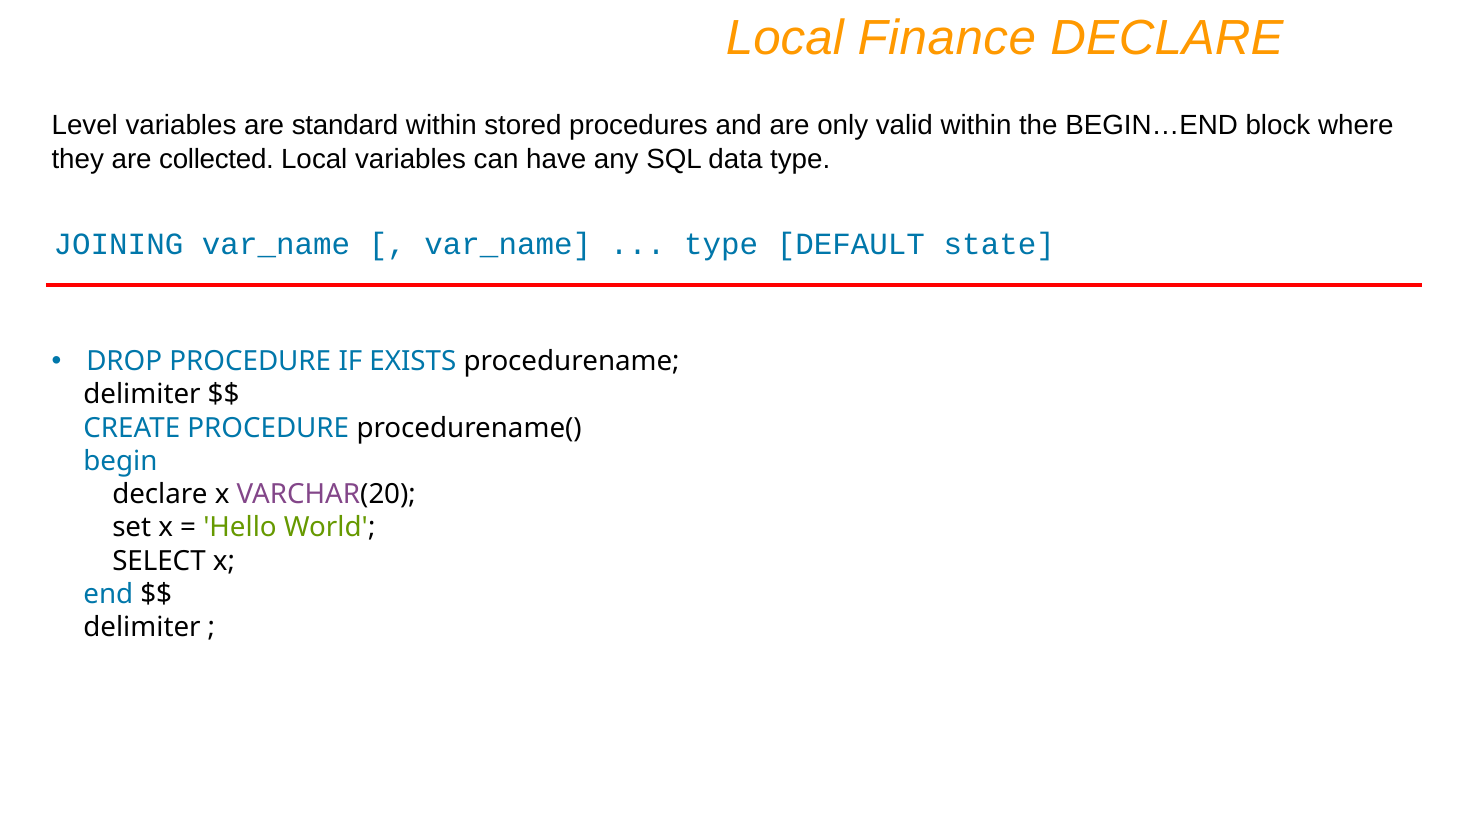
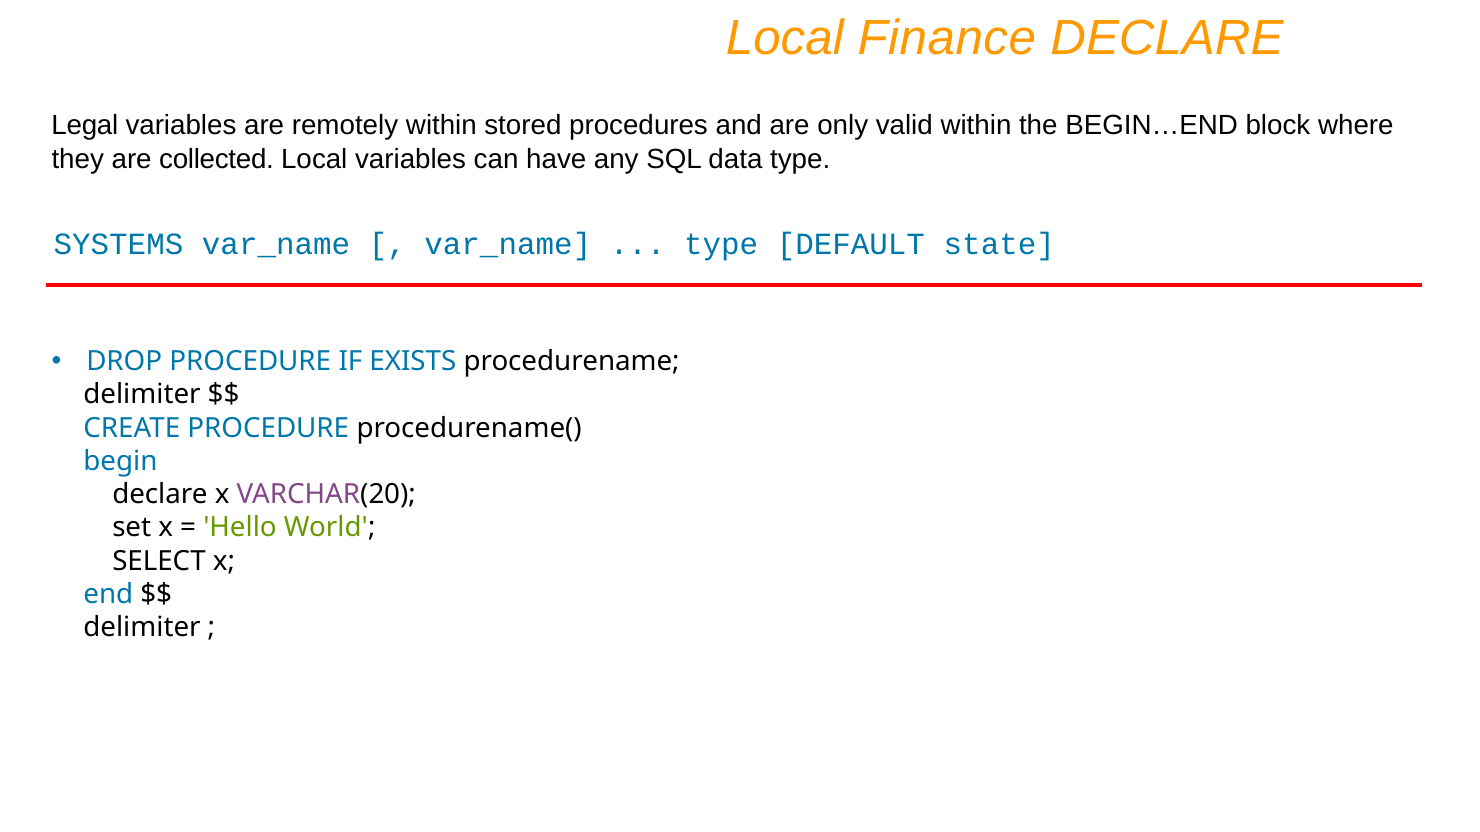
Level: Level -> Legal (85, 126)
standard: standard -> remotely (345, 126)
JOINING: JOINING -> SYSTEMS (118, 245)
